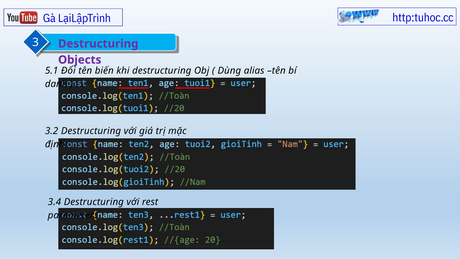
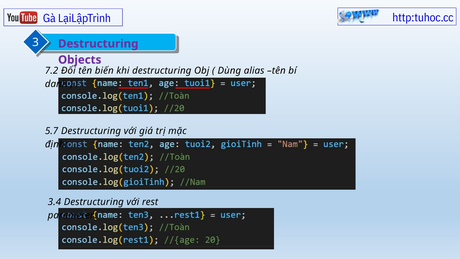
5.1: 5.1 -> 7.2 (52, 71)
3.2: 3.2 -> 5.7 (52, 131)
